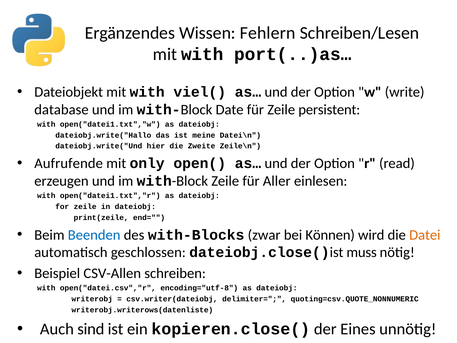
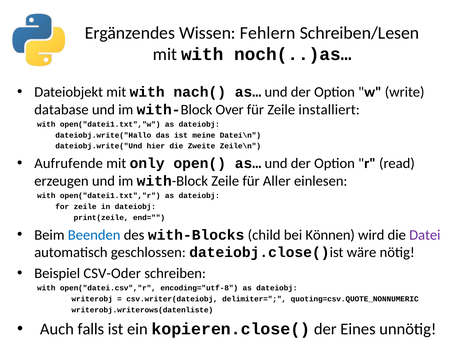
port(..)as…: port(..)as… -> noch(..)as… (293, 54)
viel(: viel( -> nach( (200, 92)
Date: Date -> Over (230, 110)
persistent: persistent -> installiert (329, 110)
zwar: zwar -> child (264, 235)
Datei colour: orange -> purple (425, 235)
muss: muss -> wäre (362, 252)
CSV-Allen: CSV-Allen -> CSV-Oder (112, 273)
sind: sind -> falls (91, 329)
